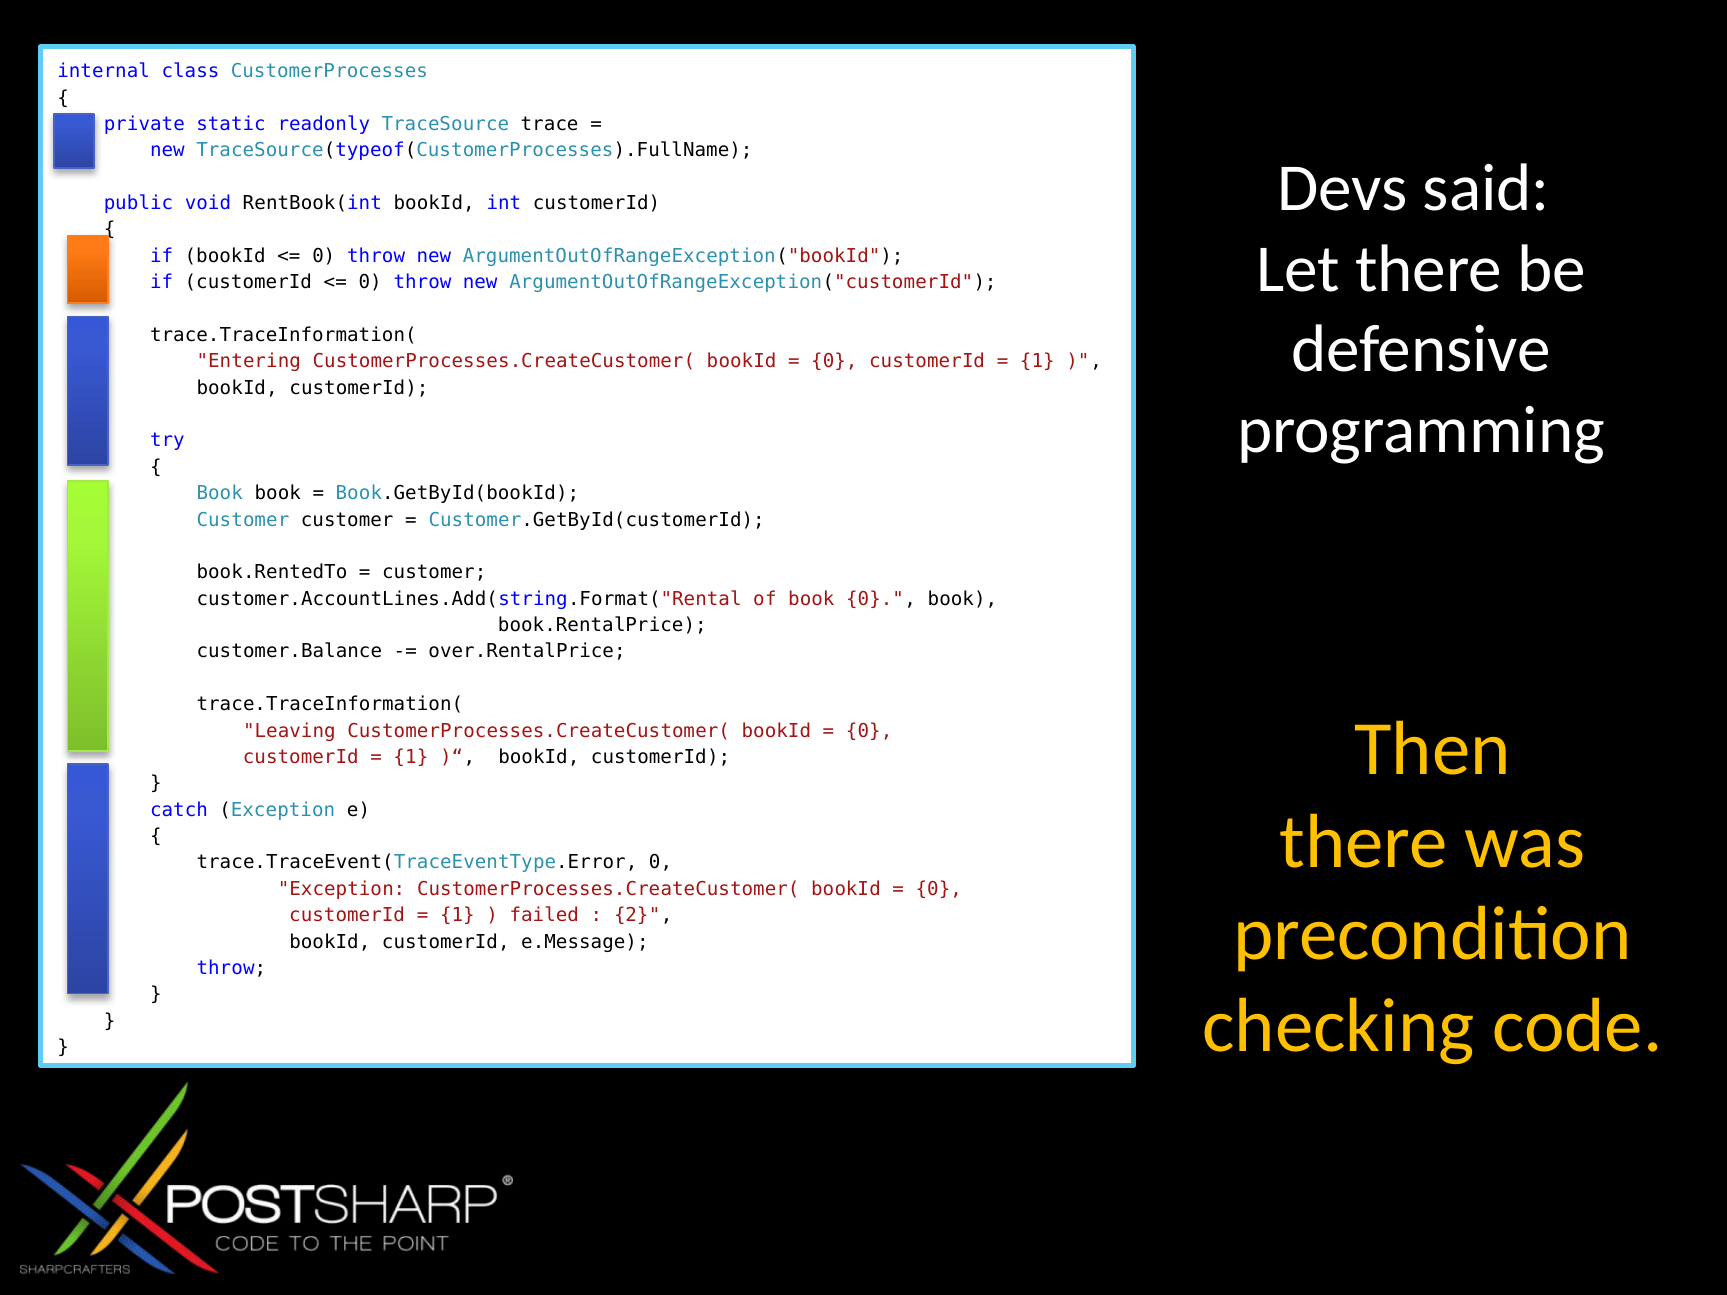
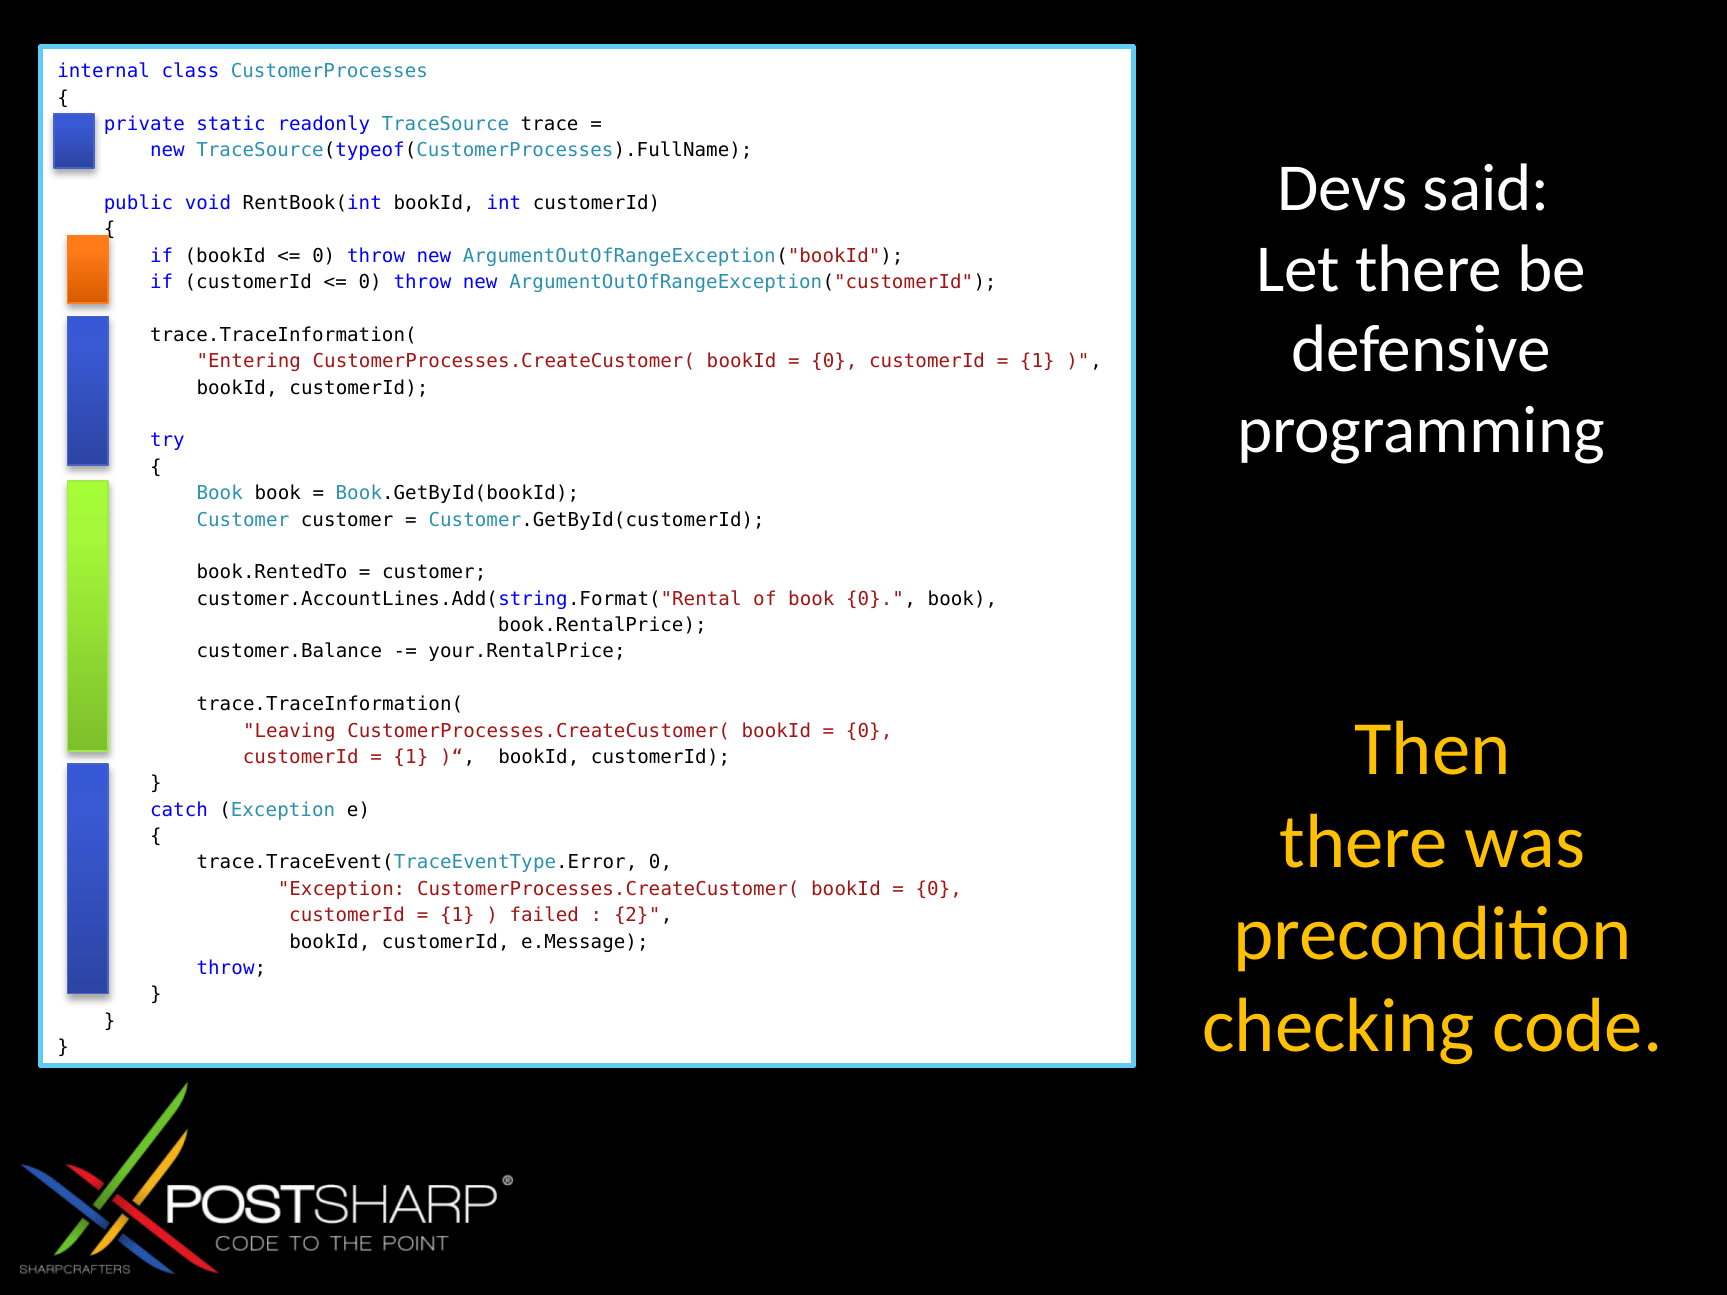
over.RentalPrice: over.RentalPrice -> your.RentalPrice (527, 652)
